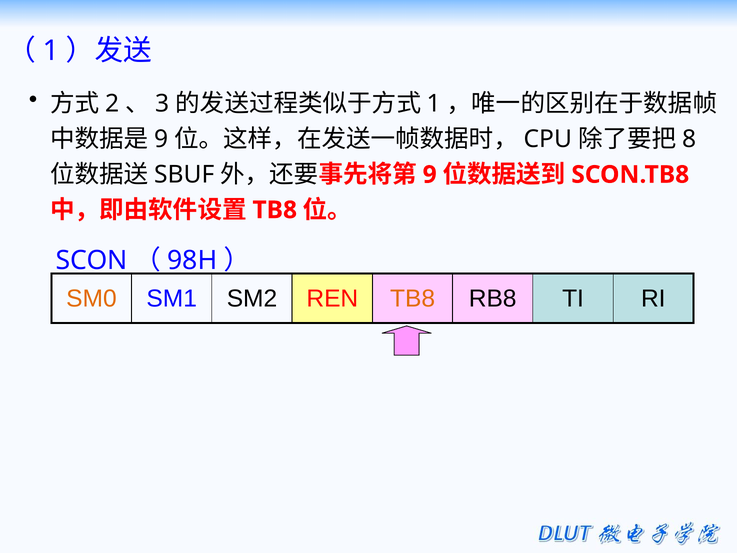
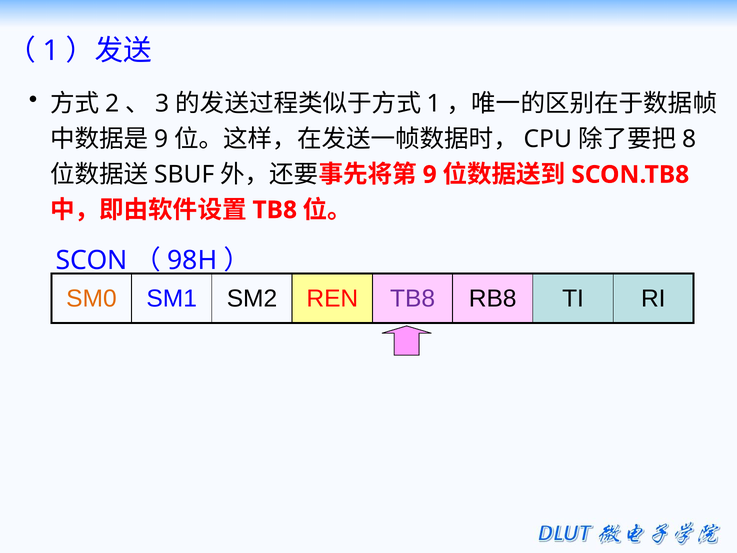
TB8 colour: orange -> purple (413, 299)
